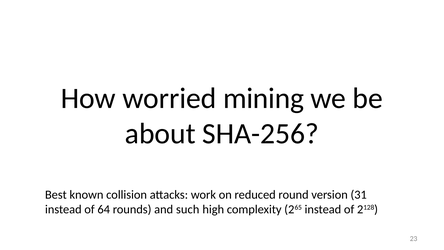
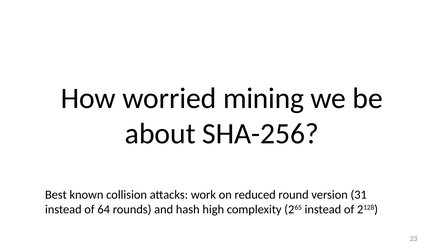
such: such -> hash (188, 209)
